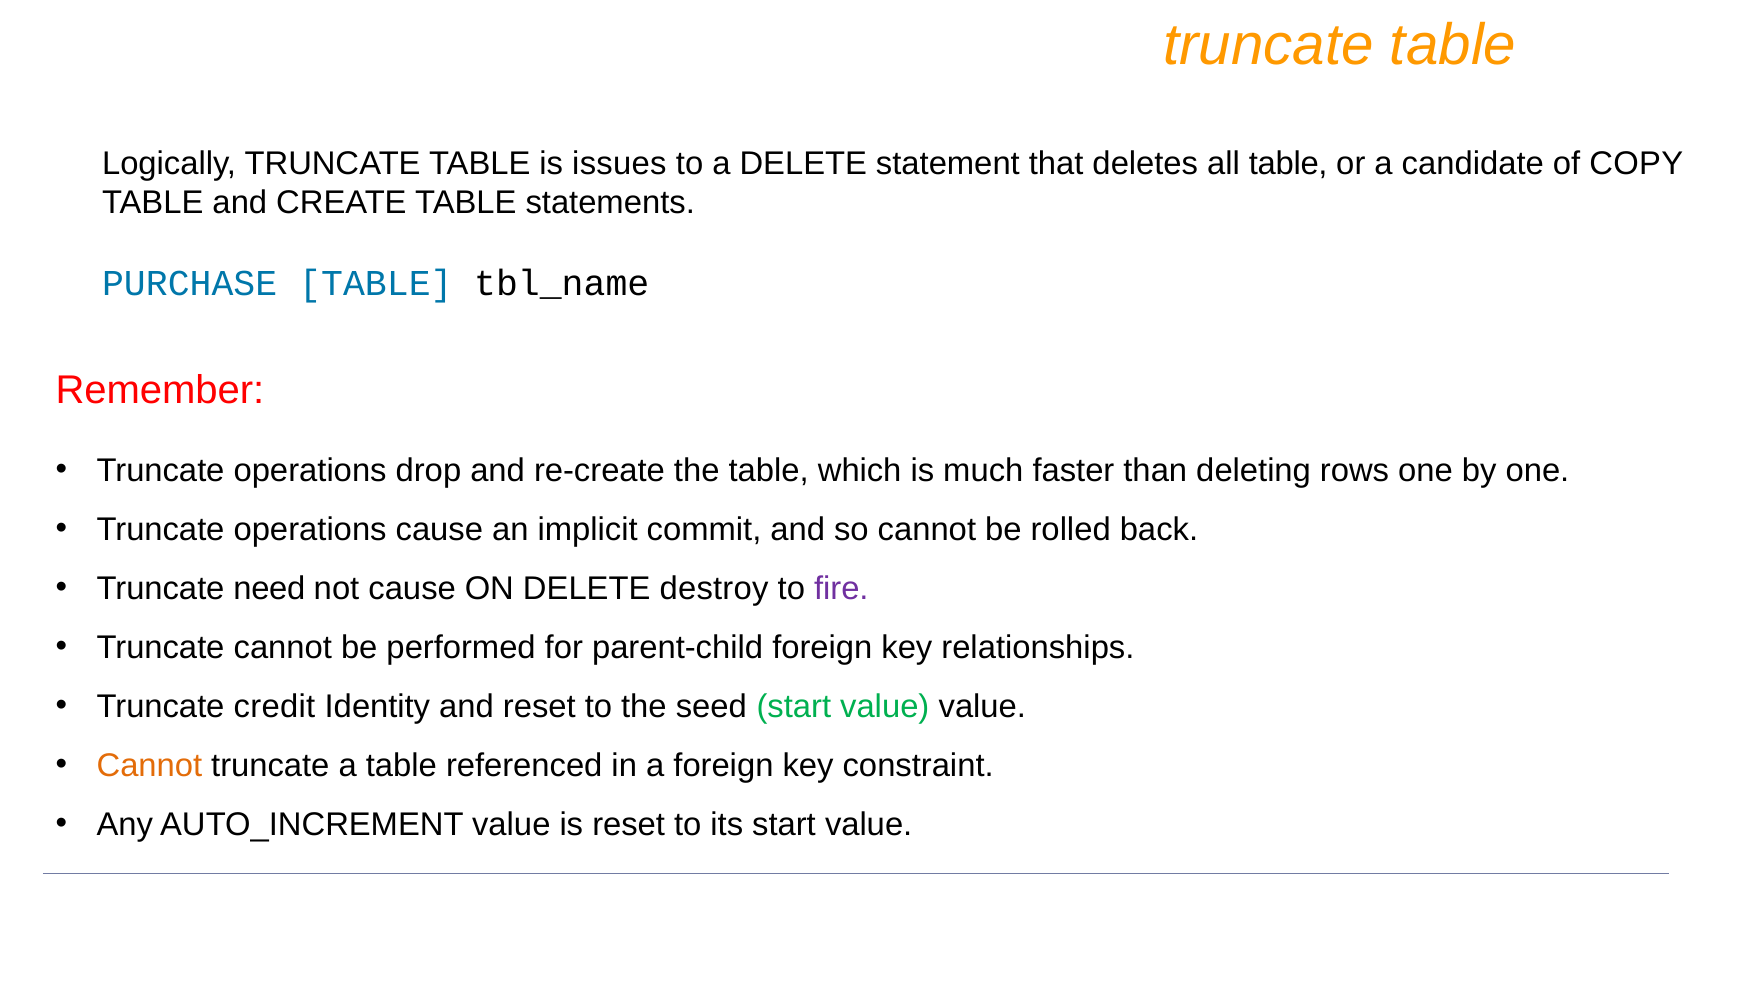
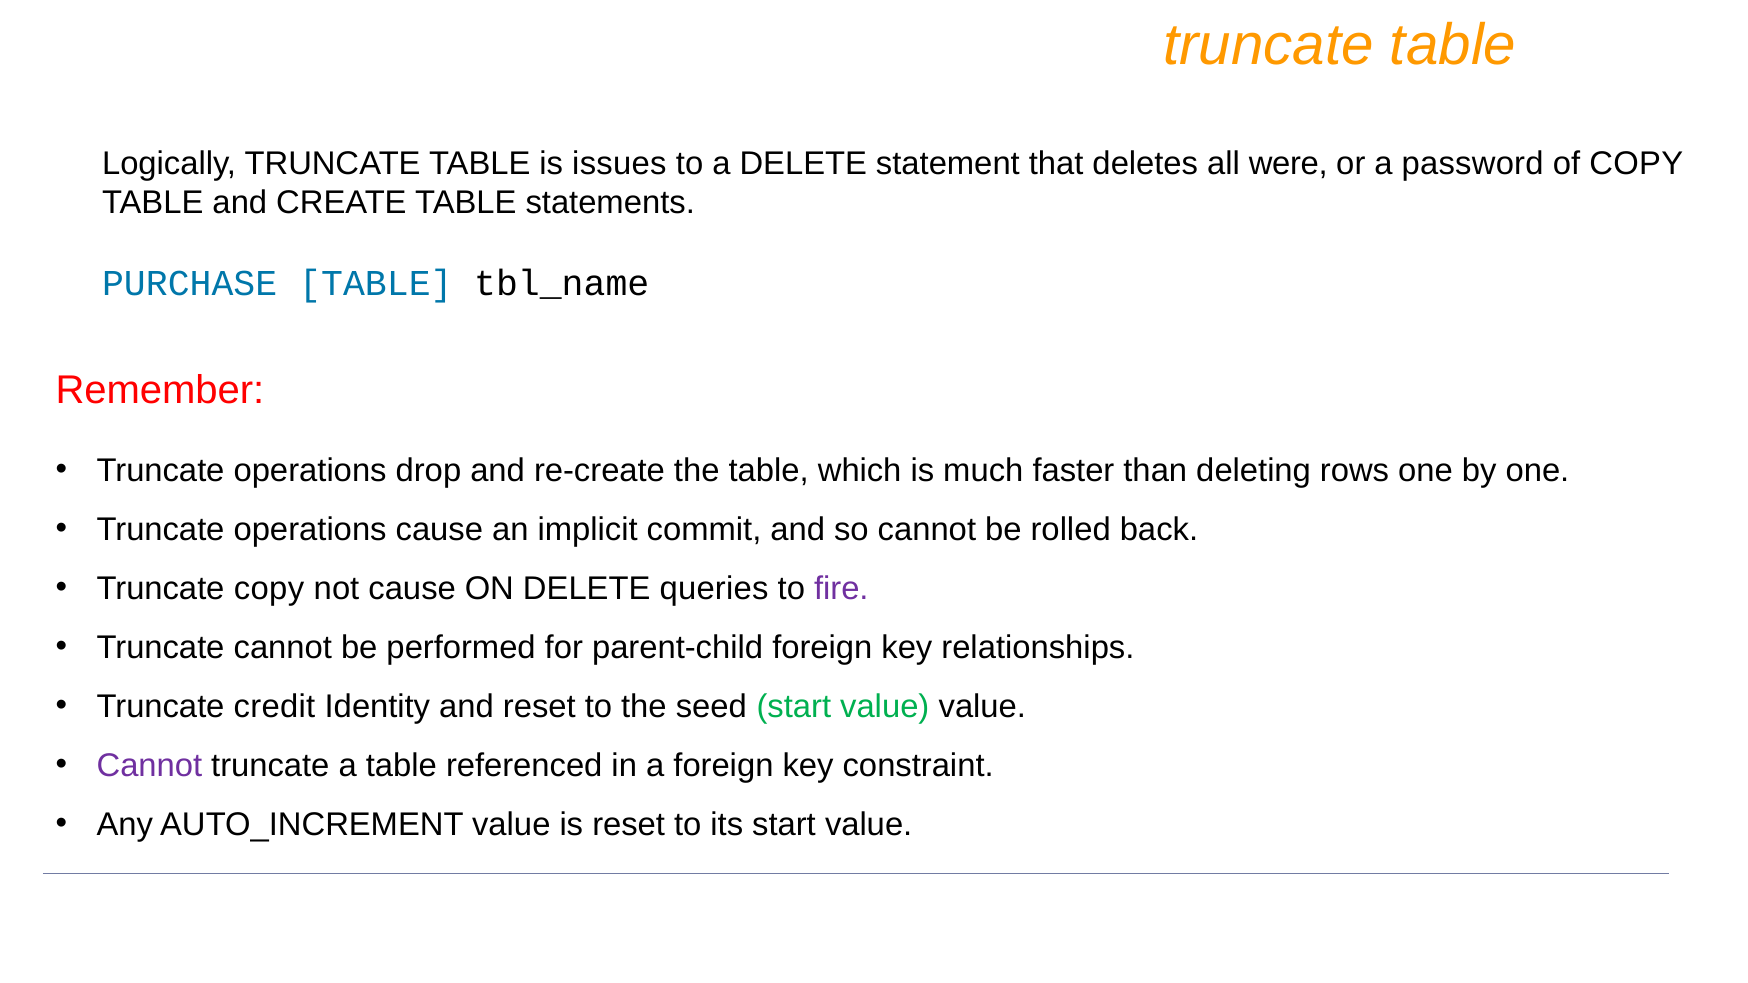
all table: table -> were (1288, 163)
candidate: candidate -> password (1473, 163)
Truncate need: need -> copy (269, 589)
destroy: destroy -> queries (714, 589)
Cannot colour: orange -> purple (149, 766)
